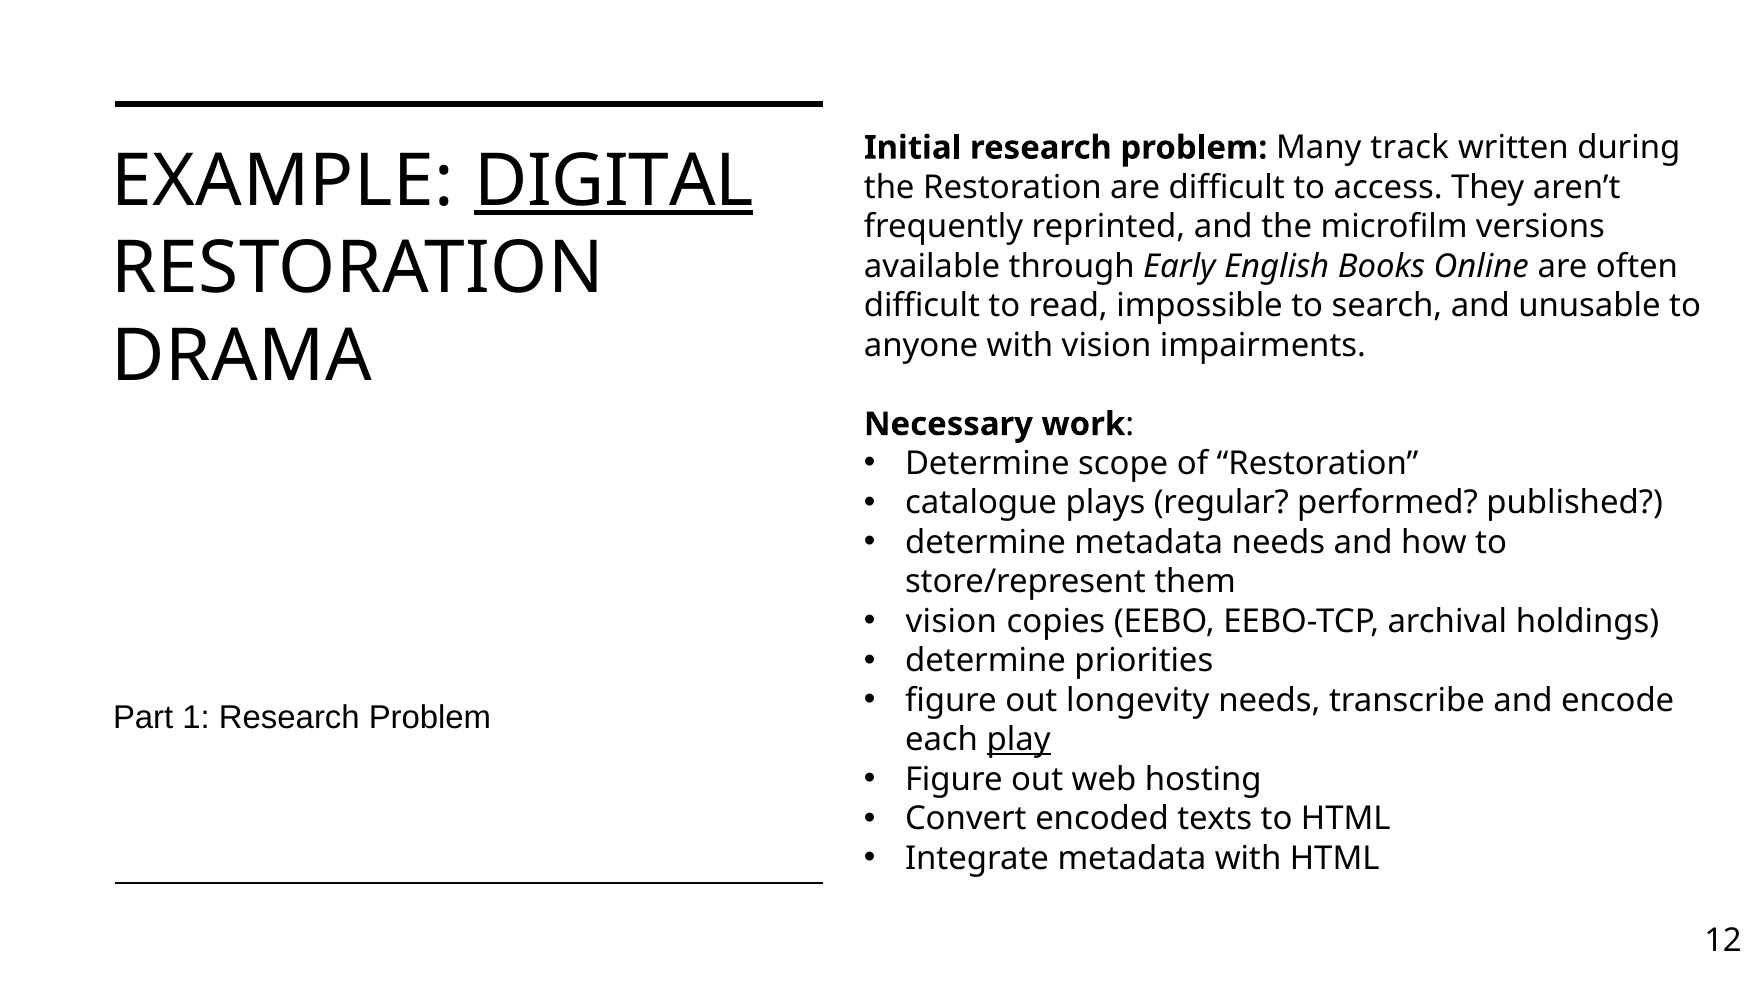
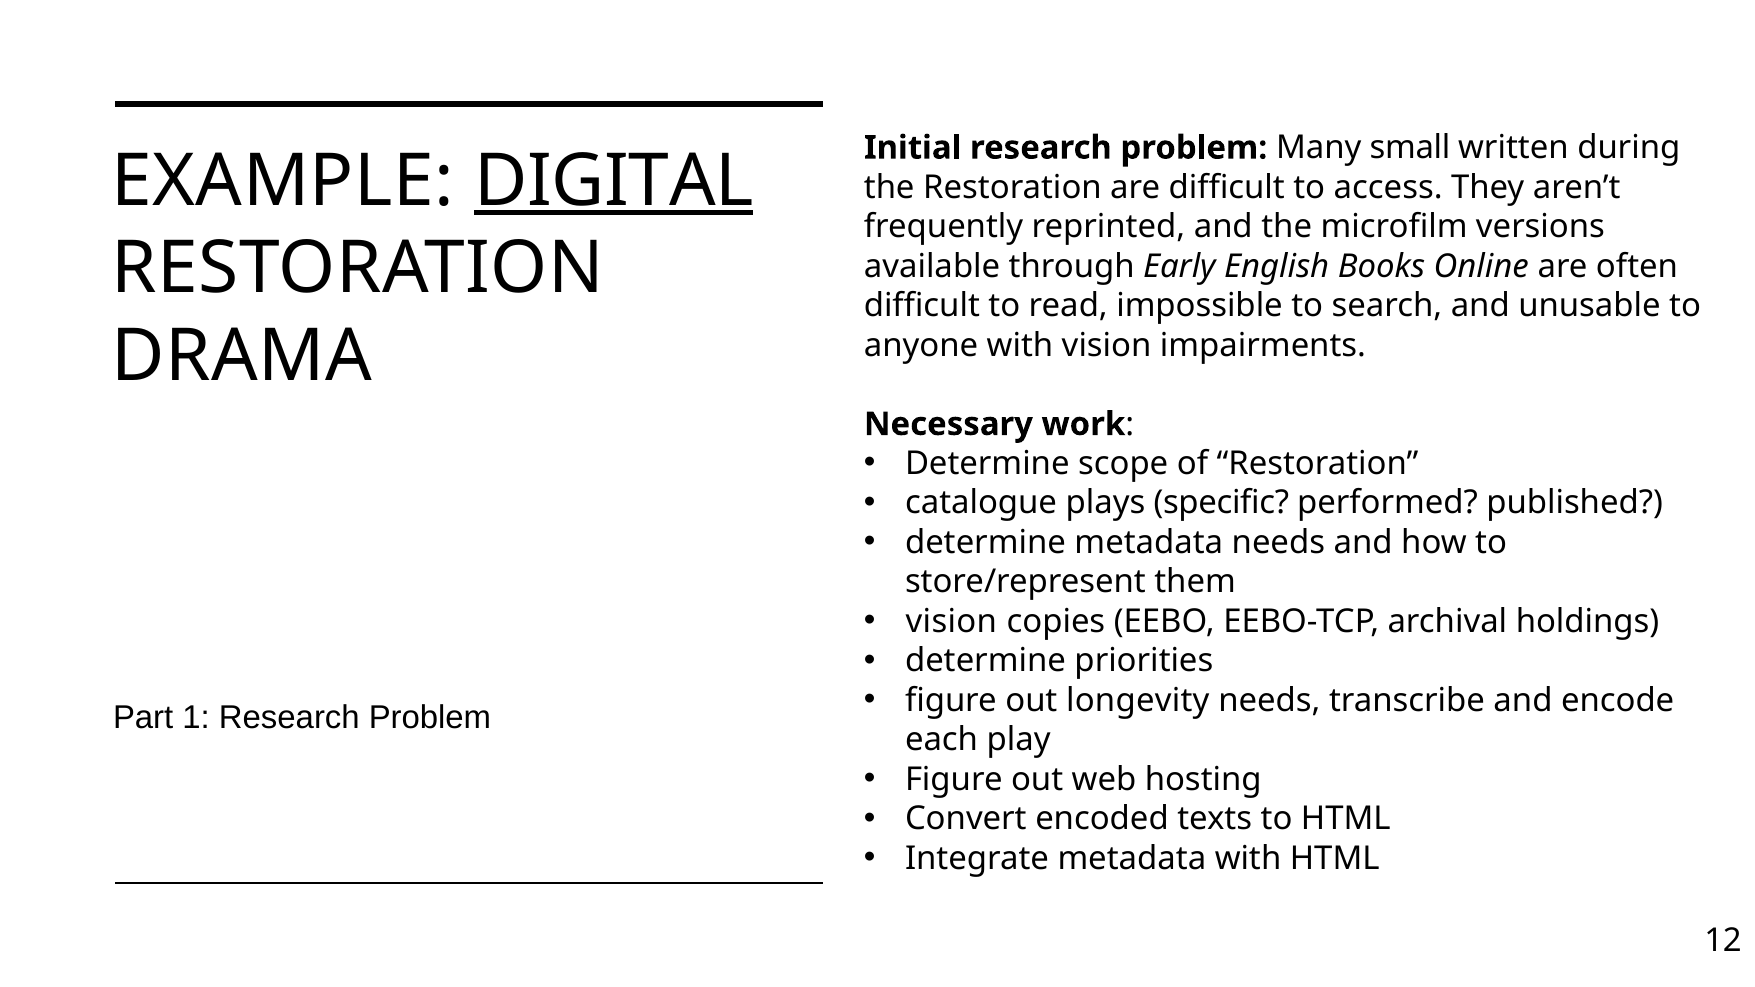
track: track -> small (1410, 148)
regular: regular -> specific (1221, 503)
play underline: present -> none (1019, 740)
